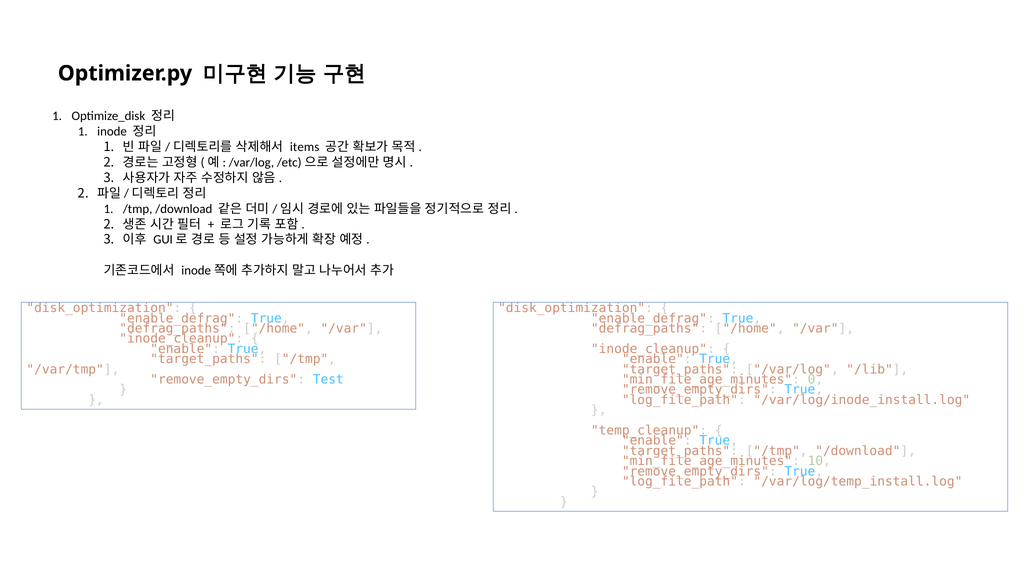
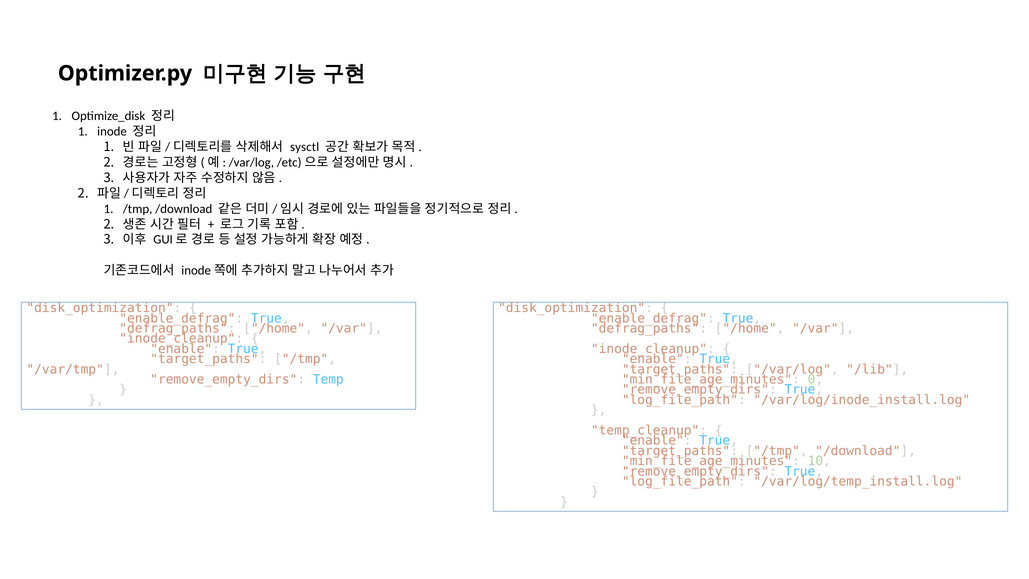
items: items -> sysctl (305, 147)
Test: Test -> Temp (328, 379)
